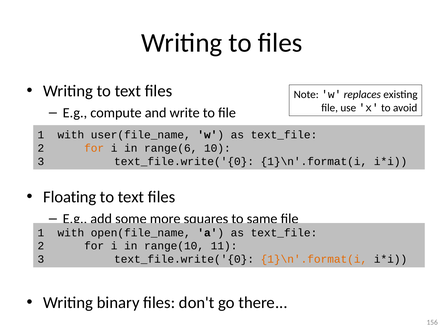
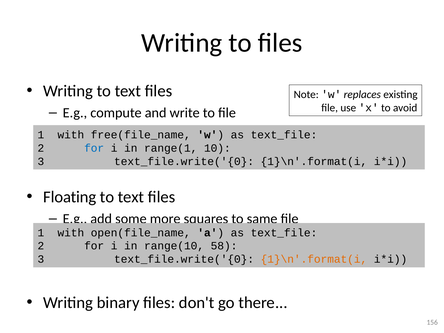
user(file_name: user(file_name -> free(file_name (141, 135)
for colour: orange -> blue (94, 148)
range(6: range(6 -> range(1 (171, 148)
11: 11 -> 58 (224, 246)
